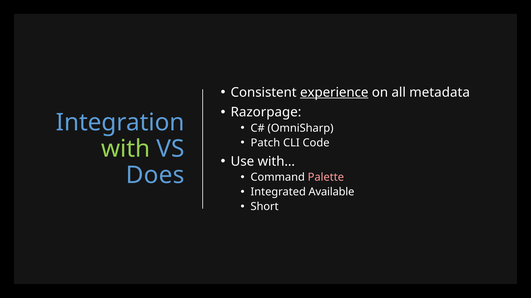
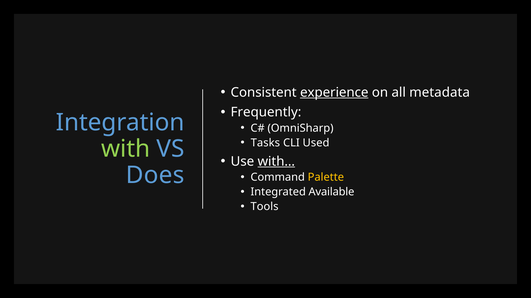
Razorpage: Razorpage -> Frequently (266, 112)
Patch: Patch -> Tasks (265, 143)
Code: Code -> Used (316, 143)
with… underline: none -> present (276, 162)
Palette colour: pink -> yellow (326, 178)
Short: Short -> Tools (265, 207)
